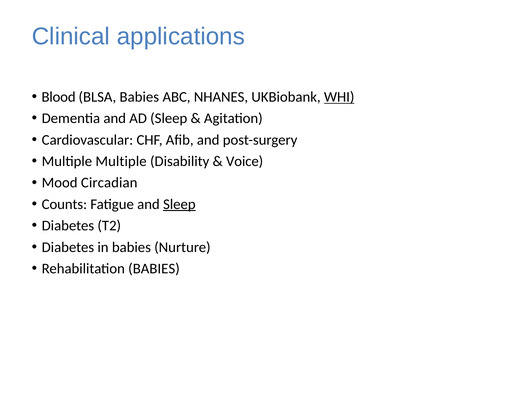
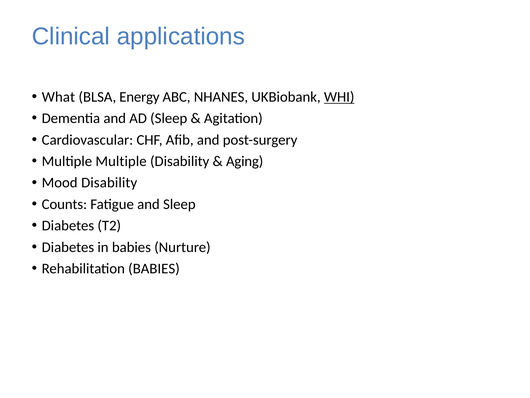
Blood: Blood -> What (58, 97)
BLSA Babies: Babies -> Energy (139, 97)
Voice: Voice -> Aging (245, 161)
Mood Circadian: Circadian -> Disability (109, 183)
Sleep underline: present -> none (179, 204)
